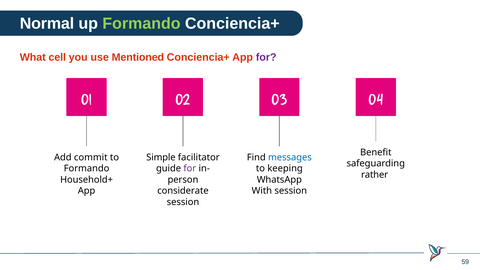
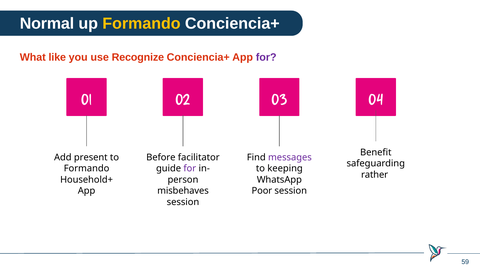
Formando colour: light green -> yellow (141, 23)
cell: cell -> like (57, 57)
Mentioned: Mentioned -> Recognize (138, 57)
commit: commit -> present (91, 157)
Simple: Simple -> Before (161, 157)
messages colour: blue -> purple (290, 157)
considerate: considerate -> misbehaves (183, 191)
With: With -> Poor (262, 191)
